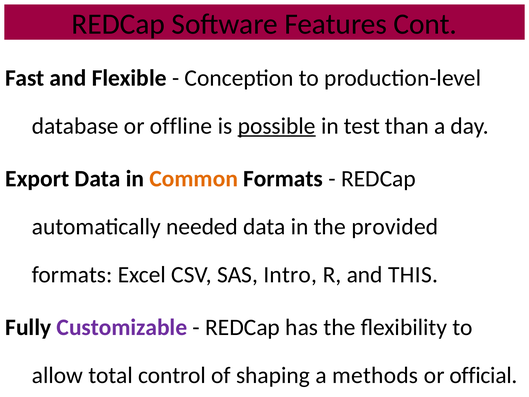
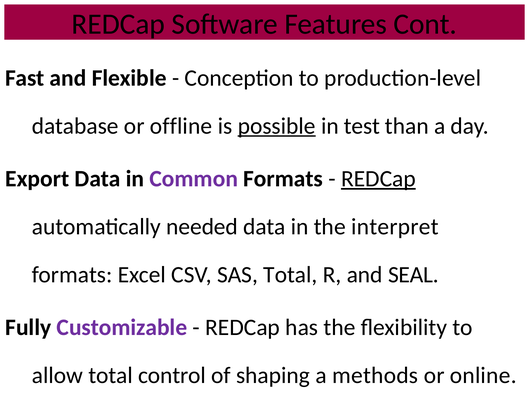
Common colour: orange -> purple (194, 179)
REDCap underline: none -> present (378, 179)
provided: provided -> interpret (395, 227)
SAS Intro: Intro -> Total (290, 275)
THIS: THIS -> SEAL (413, 275)
official: official -> online (483, 375)
